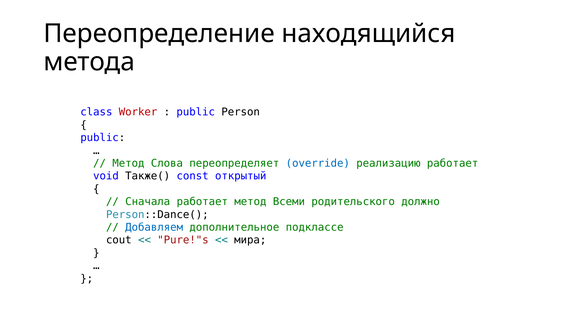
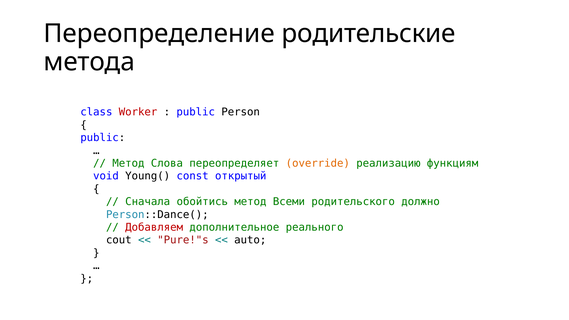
находящийся: находящийся -> родительские (369, 34)
override colour: blue -> orange (318, 163)
реализацию работает: работает -> функциям (453, 163)
Также(: Также( -> Young( (148, 176)
Сначала работает: работает -> обойтись (202, 202)
Добавляем colour: blue -> red (154, 227)
подклассе: подклассе -> реального (315, 227)
мира: мира -> auto (250, 240)
